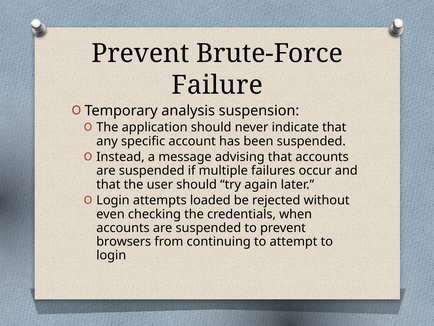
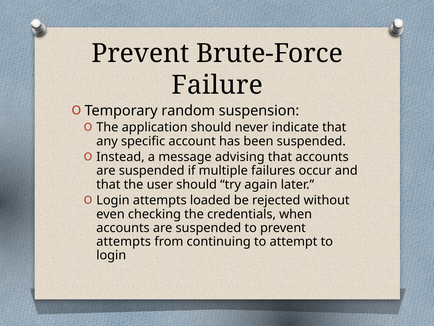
analysis: analysis -> random (188, 110)
browsers: browsers -> attempts (124, 241)
